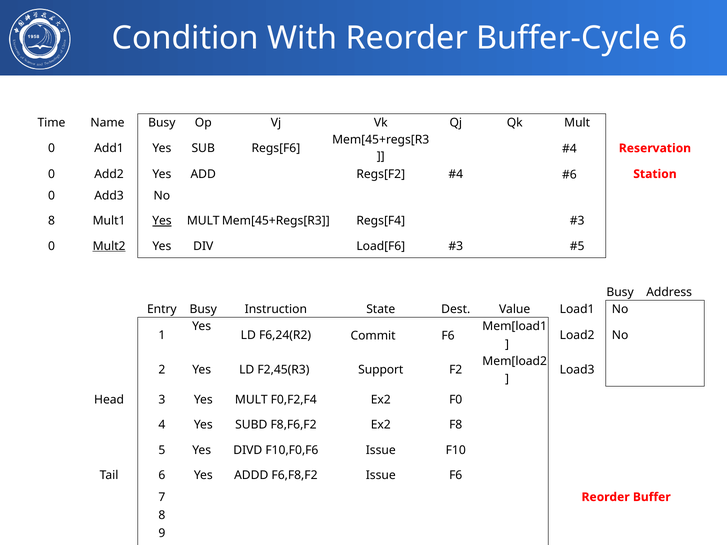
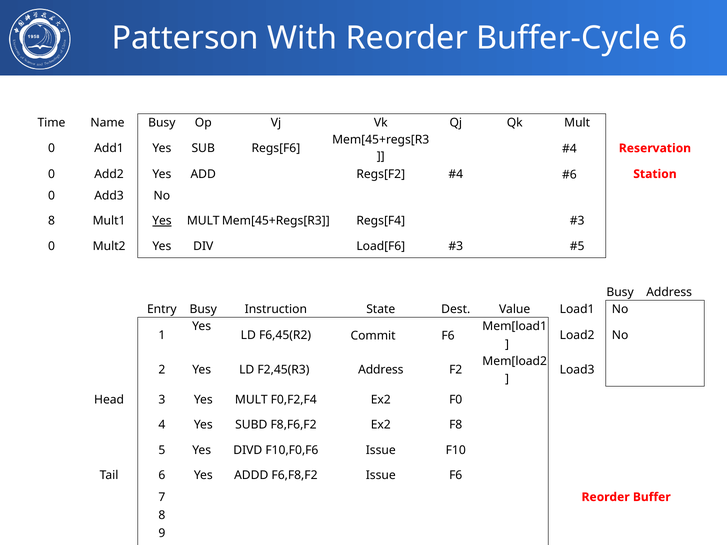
Condition: Condition -> Patterson (185, 38)
Mult2 underline: present -> none (109, 246)
F6,24(R2: F6,24(R2 -> F6,45(R2 (285, 335)
F2,45(R3 Support: Support -> Address (381, 370)
